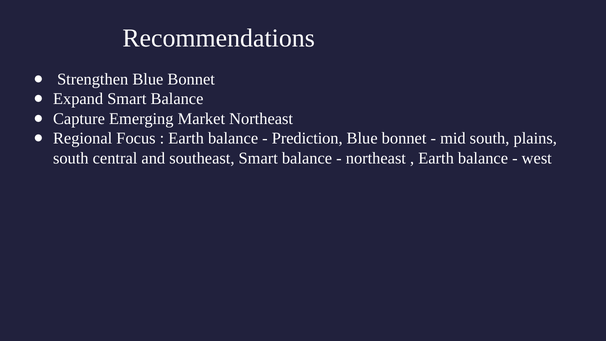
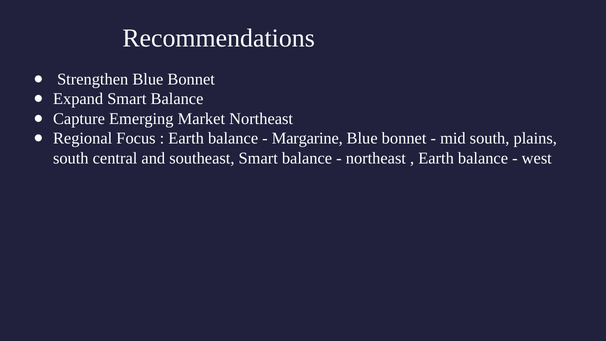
Prediction: Prediction -> Margarine (307, 138)
